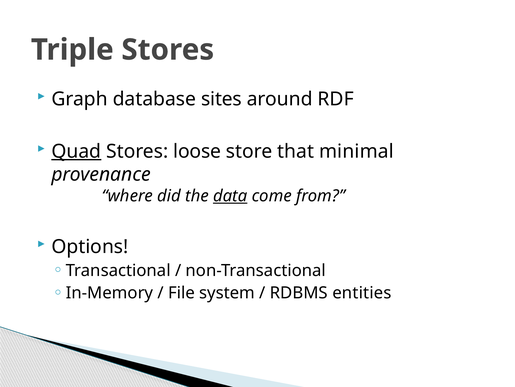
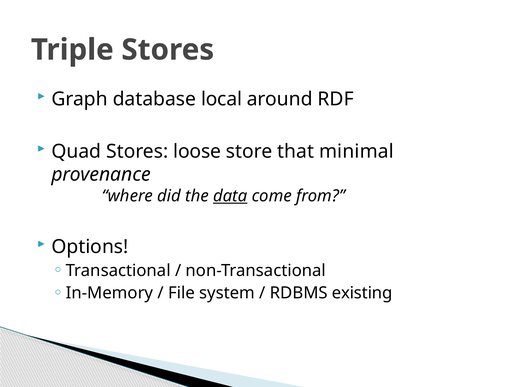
sites: sites -> local (222, 99)
Quad underline: present -> none (76, 151)
entities: entities -> existing (362, 293)
